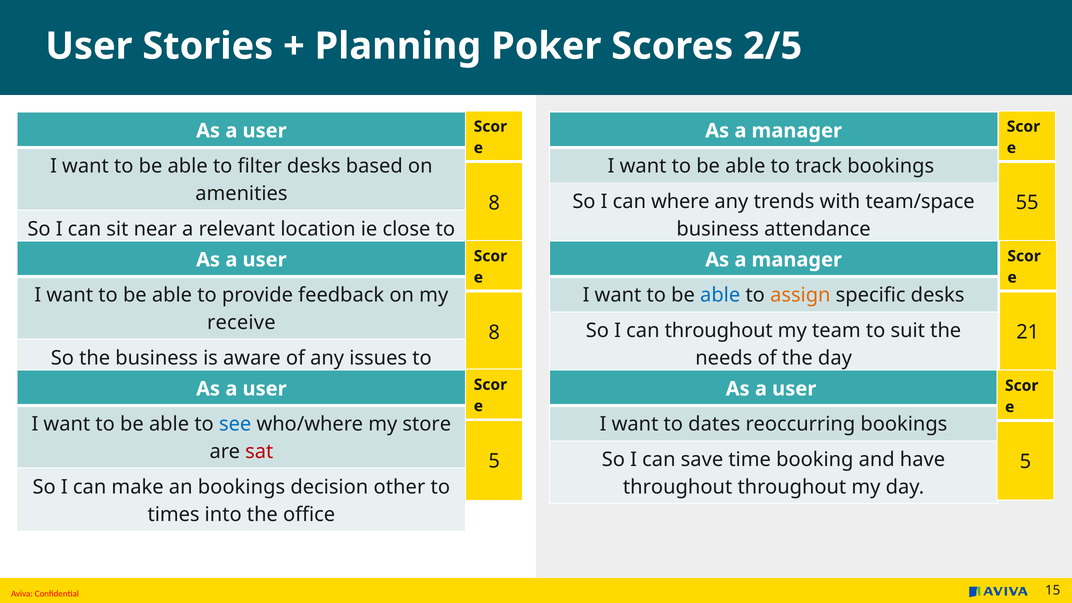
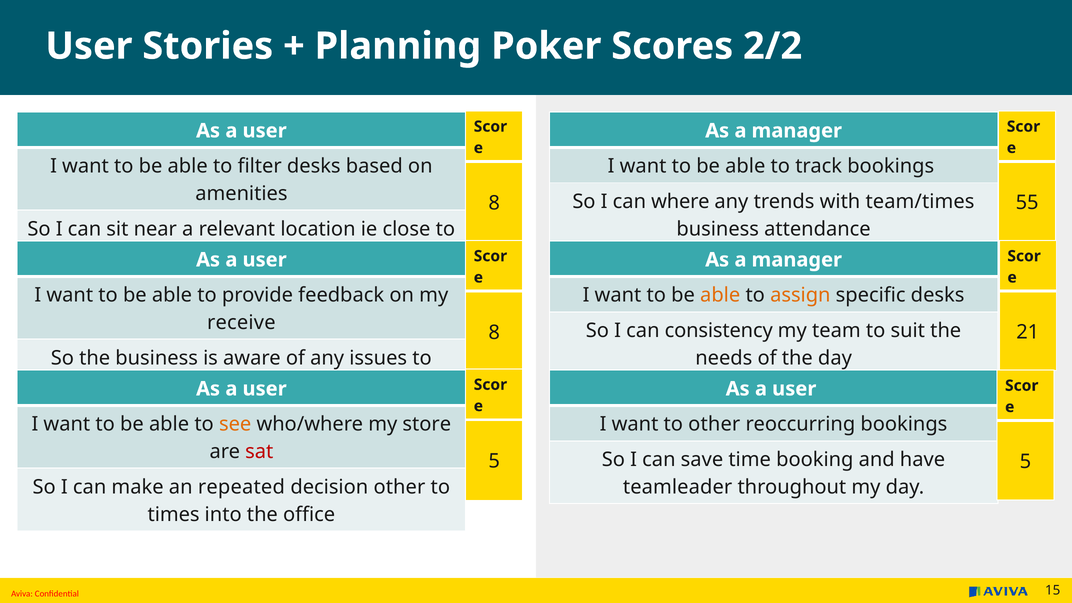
2/5: 2/5 -> 2/2 (773, 46)
team/space: team/space -> team/times (920, 202)
able colour: blue -> orange (720, 295)
can throughout: throughout -> consistency (719, 331)
see colour: blue -> orange (235, 424)
to dates: dates -> other (714, 424)
an bookings: bookings -> repeated (241, 487)
throughout: throughout -> teamleader (678, 487)
